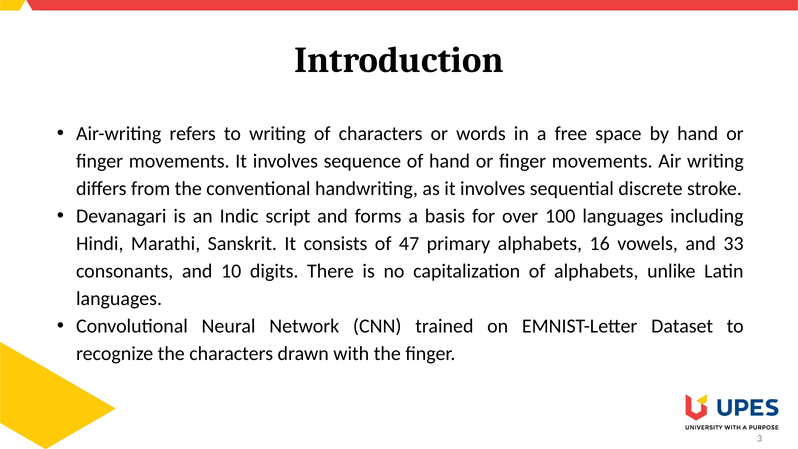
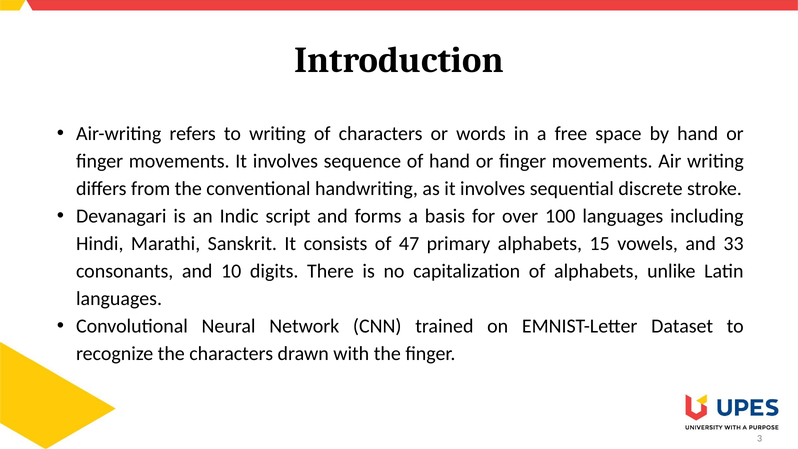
16: 16 -> 15 (600, 244)
